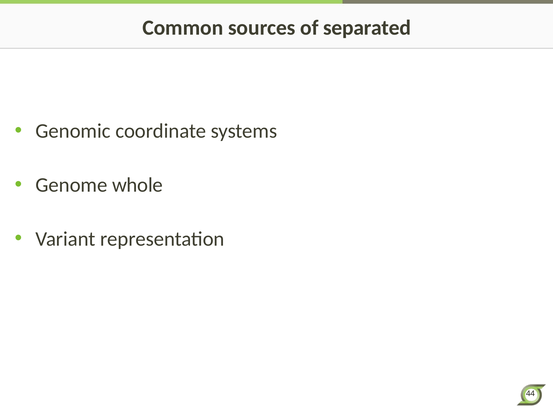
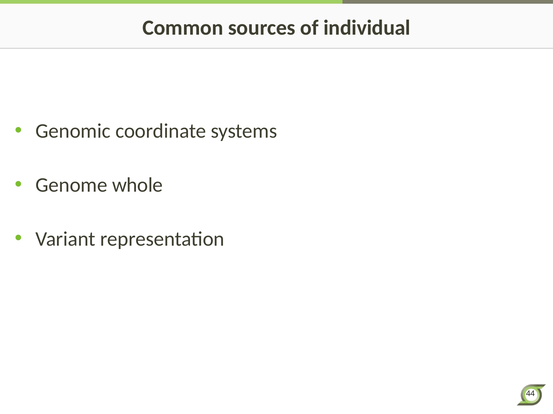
separated: separated -> individual (367, 28)
